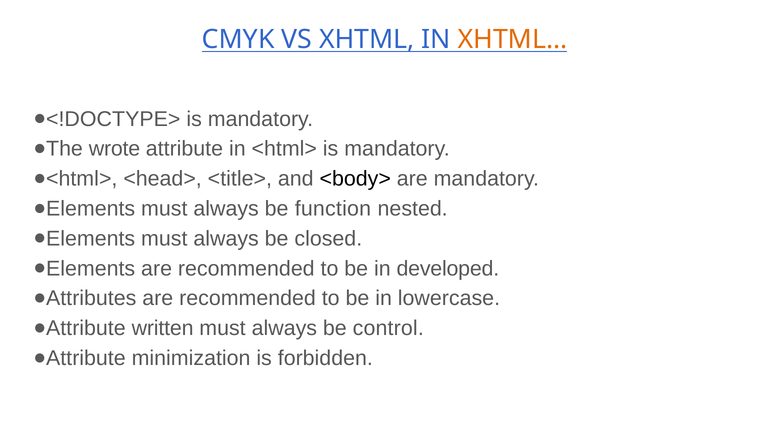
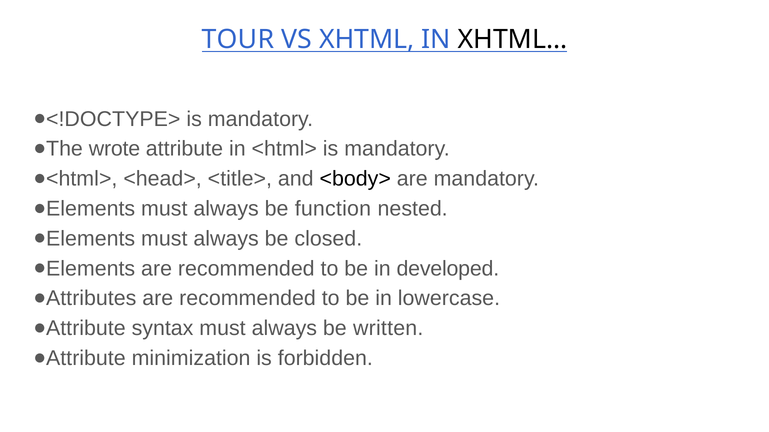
CMYK: CMYK -> TOUR (238, 40)
XHTML… colour: orange -> black (512, 40)
written: written -> syntax (163, 329)
control: control -> written (388, 329)
